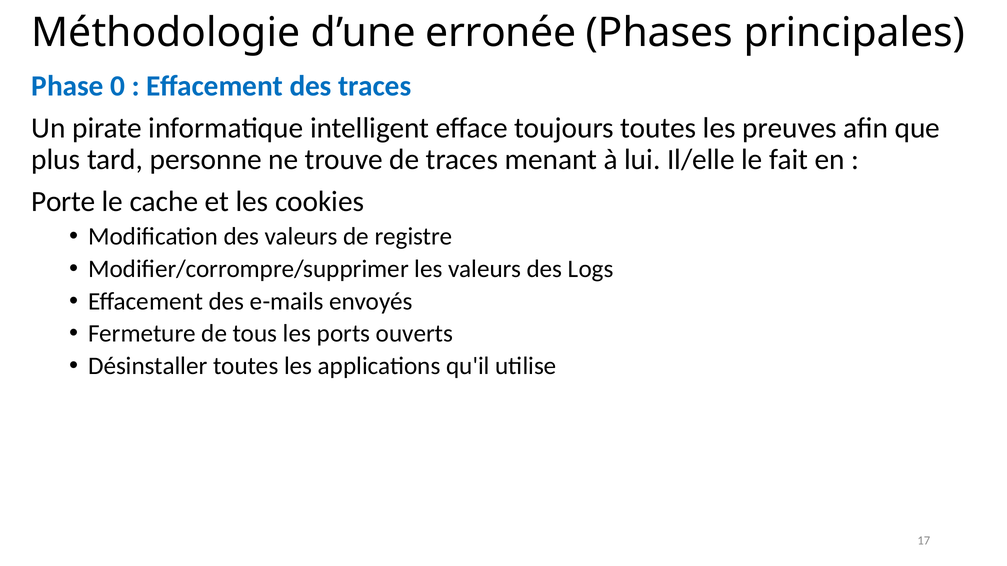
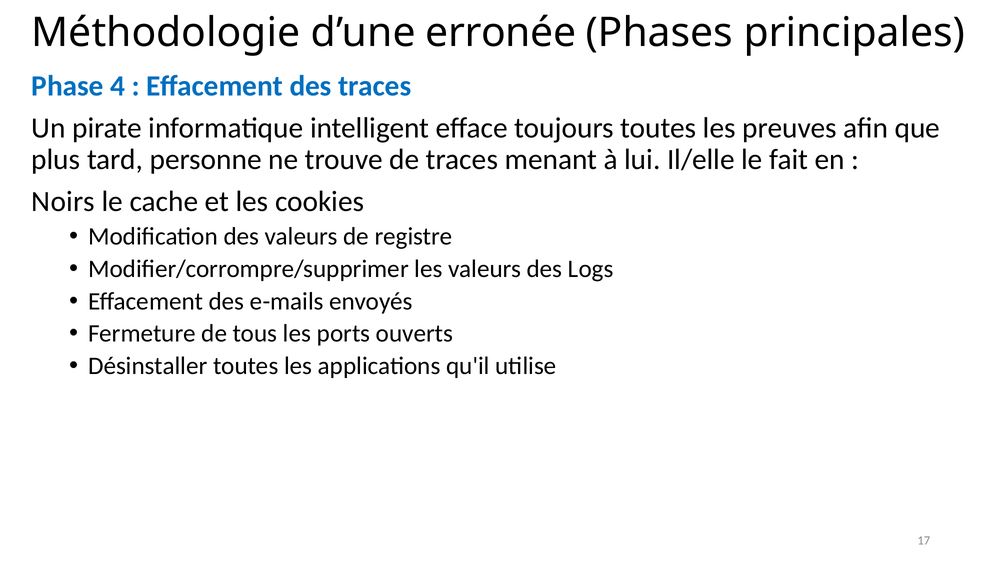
0: 0 -> 4 (118, 86)
Porte: Porte -> Noirs (63, 202)
